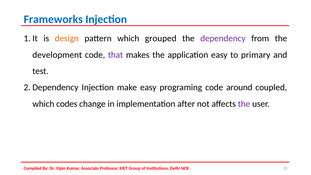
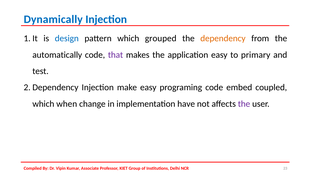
Frameworks: Frameworks -> Dynamically (53, 19)
design colour: orange -> blue (67, 38)
dependency colour: purple -> orange (223, 38)
development: development -> automatically (57, 55)
around: around -> embed (239, 87)
codes: codes -> when (67, 104)
after: after -> have (186, 104)
